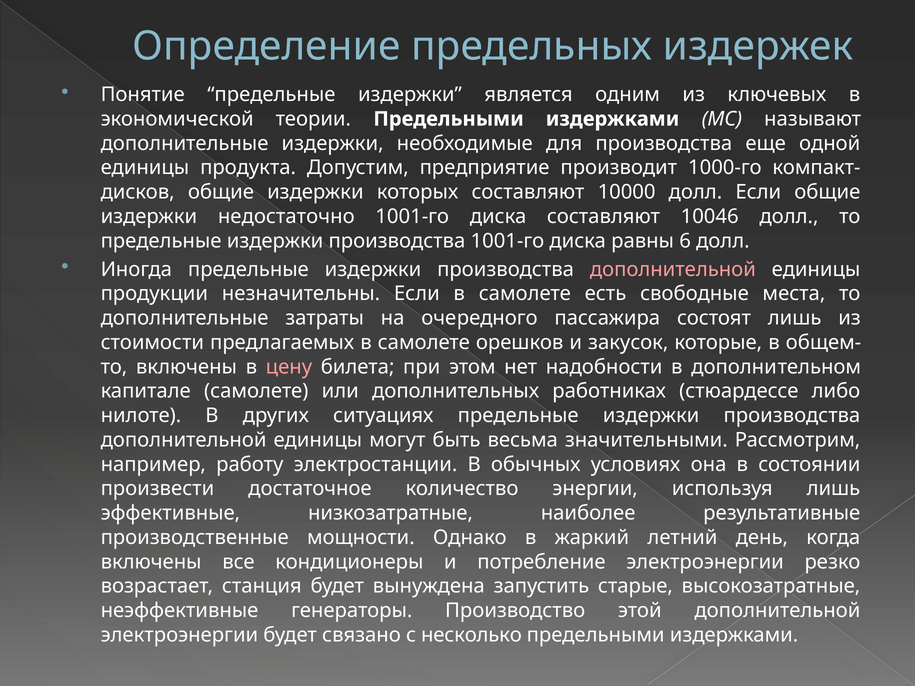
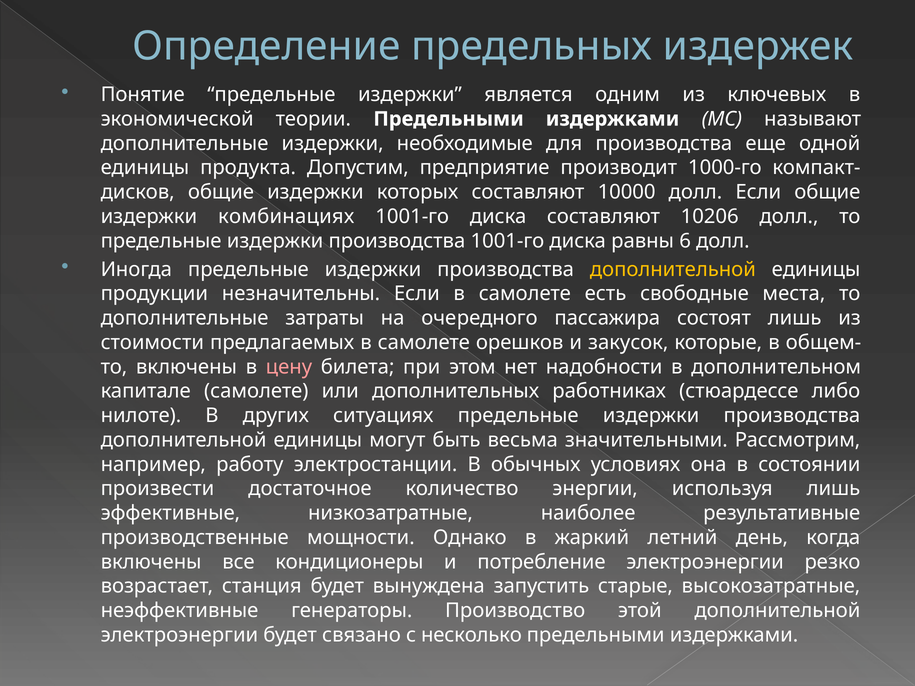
недостаточно: недостаточно -> комбинациях (286, 217)
10046: 10046 -> 10206 (710, 217)
дополнительной colour: pink -> yellow (673, 269)
